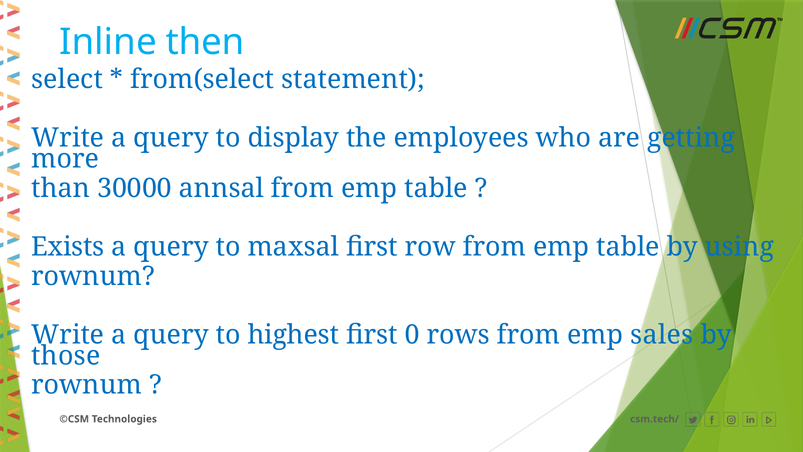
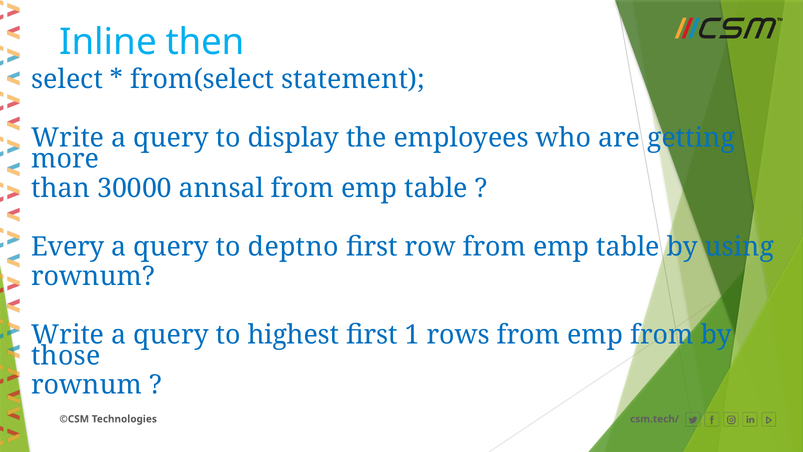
Exists: Exists -> Every (68, 247)
maxsal: maxsal -> deptno (293, 247)
0: 0 -> 1 (412, 335)
emp sales: sales -> from (662, 335)
